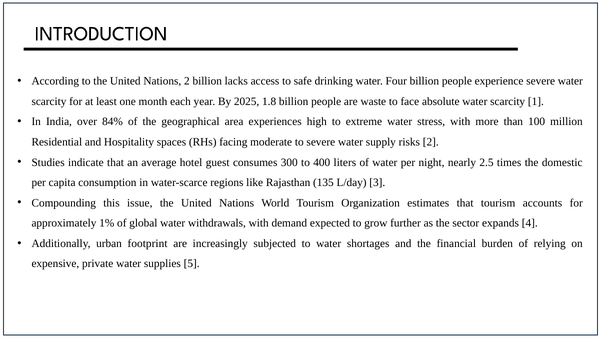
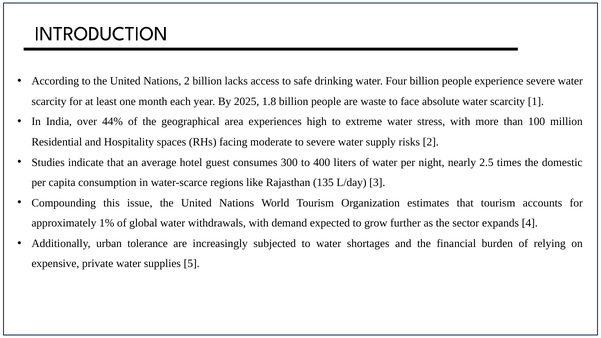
84%: 84% -> 44% (113, 122)
footprint: footprint -> tolerance (148, 243)
